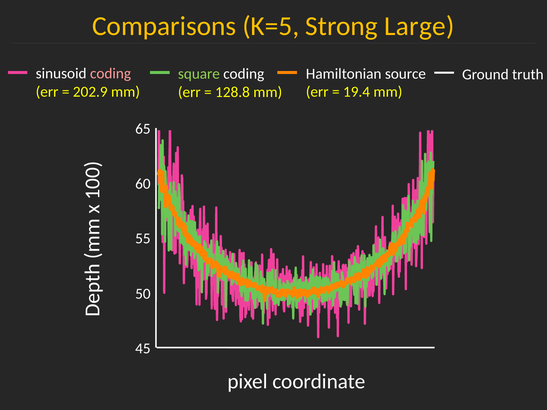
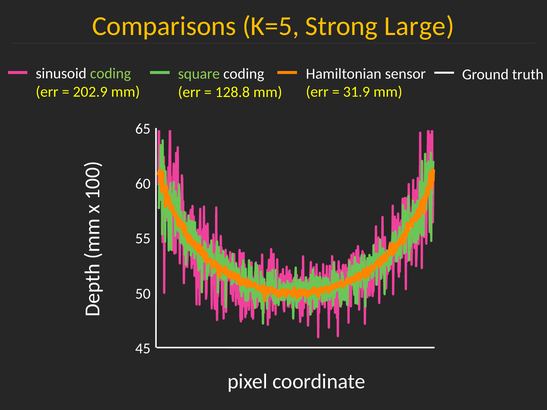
coding colour: pink -> light green (111, 74)
source: source -> sensor (405, 74)
19.4: 19.4 -> 31.9 (357, 92)
